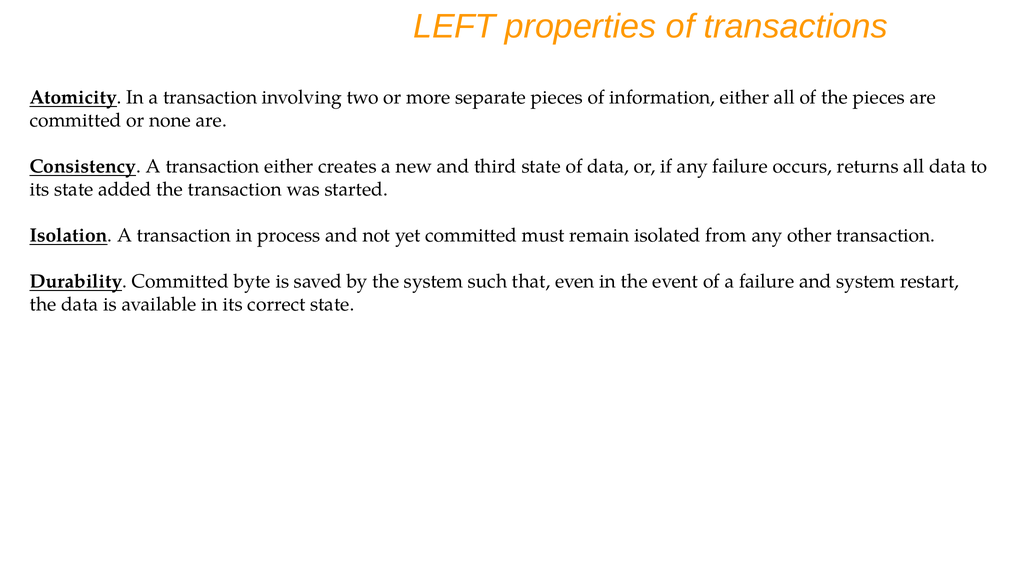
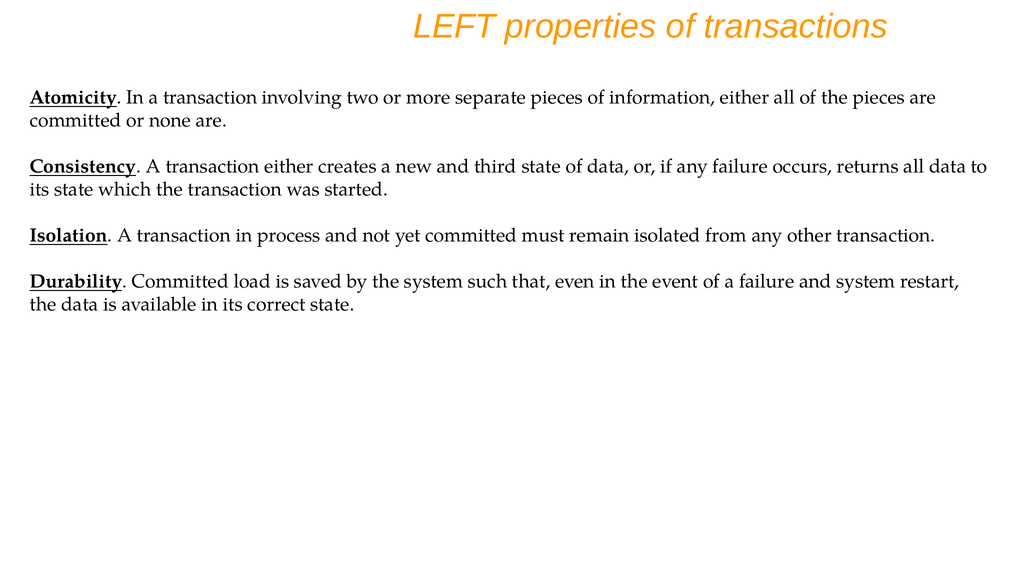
added: added -> which (125, 189)
byte: byte -> load (252, 282)
